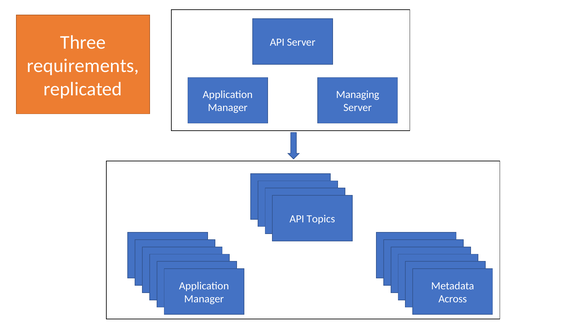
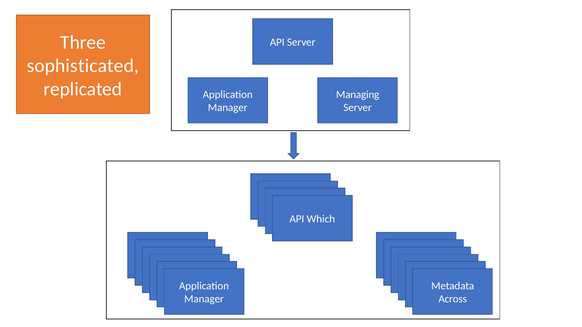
requirements: requirements -> sophisticated (83, 66)
Topics: Topics -> Which (321, 219)
